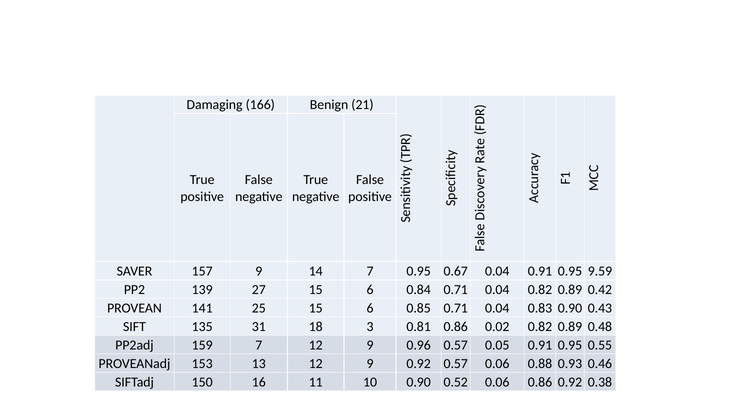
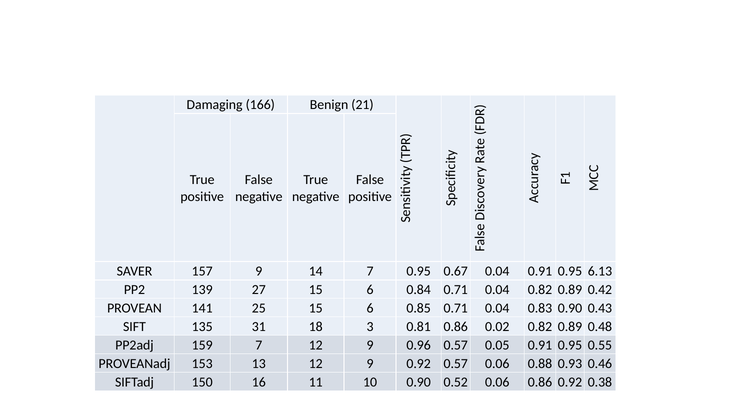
9.59: 9.59 -> 6.13 (600, 272)
